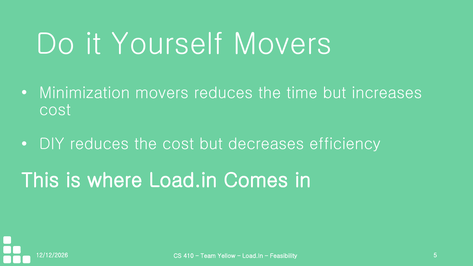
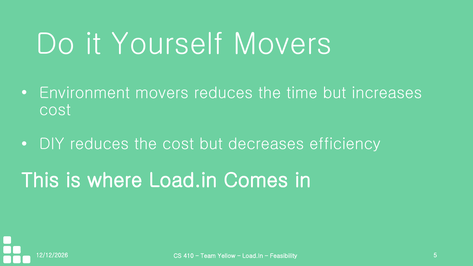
Minimization: Minimization -> Environment (85, 93)
